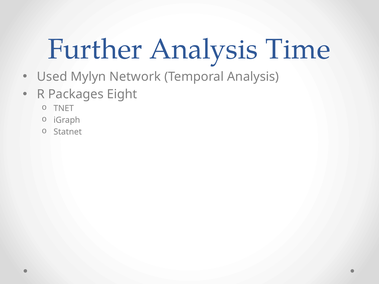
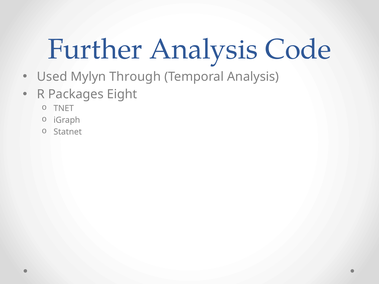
Time: Time -> Code (298, 49)
Network: Network -> Through (135, 77)
